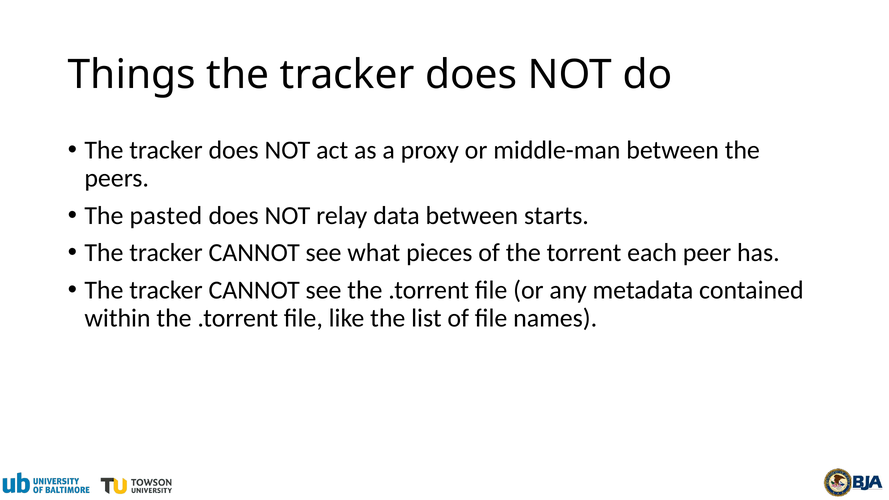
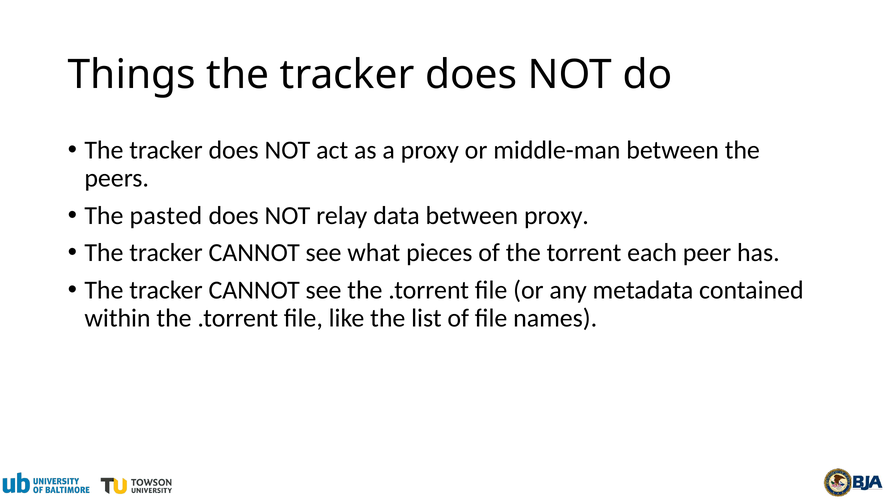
between starts: starts -> proxy (556, 216)
